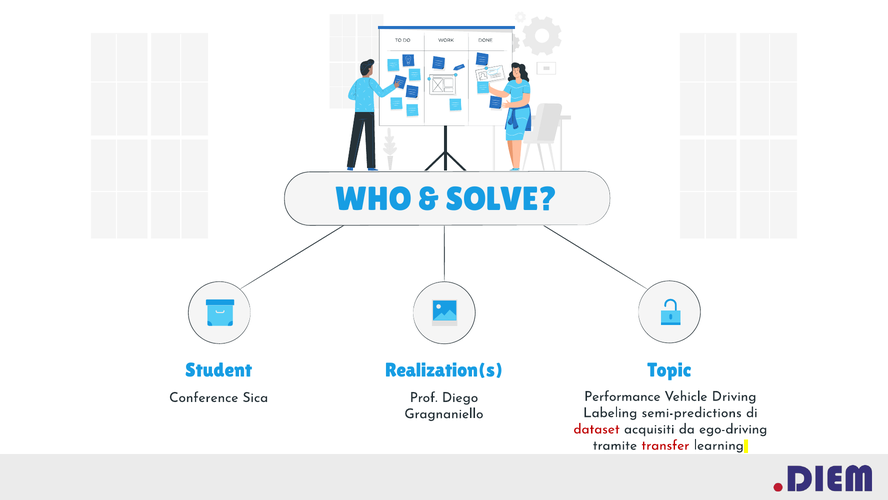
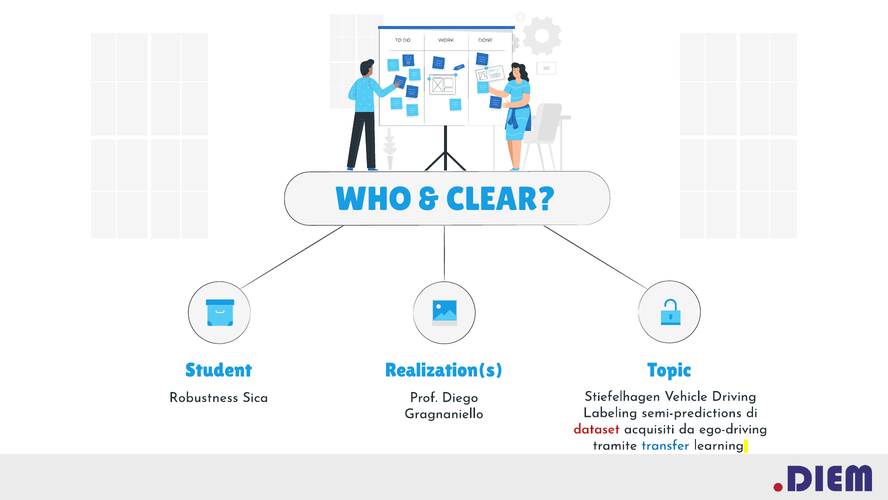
SOLVE: SOLVE -> CLEAR (502, 199)
Performance: Performance -> Stiefelhagen (622, 396)
Conference: Conference -> Robustness (204, 397)
transfer colour: red -> blue (665, 445)
